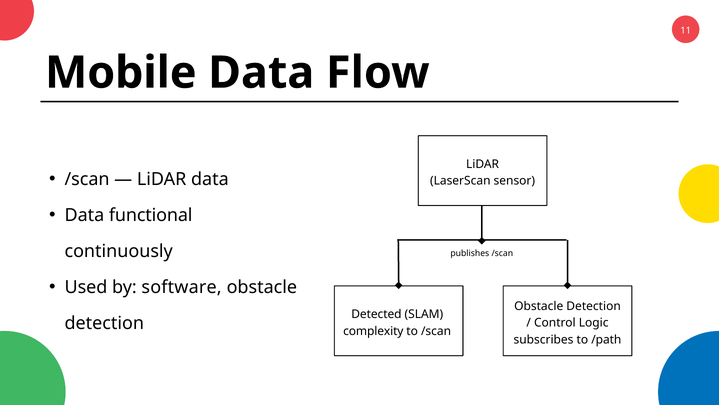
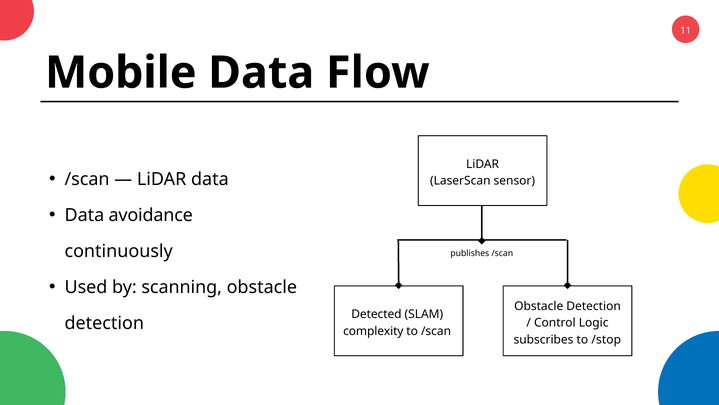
functional: functional -> avoidance (151, 215)
software: software -> scanning (182, 287)
/path: /path -> /stop (606, 339)
